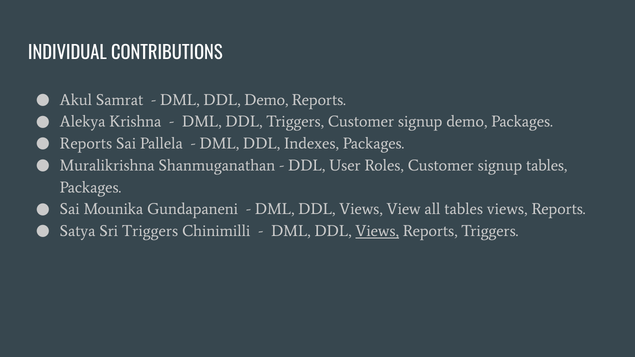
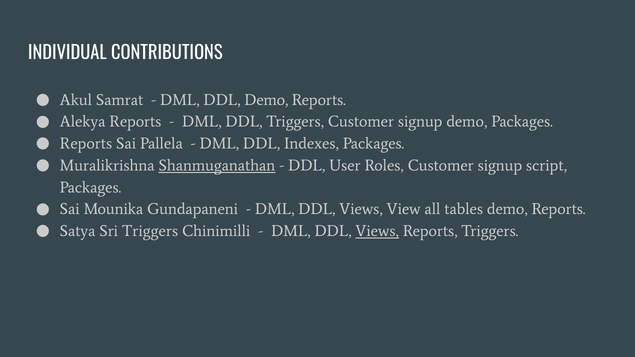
Alekya Krishna: Krishna -> Reports (135, 122)
Shanmuganathan underline: none -> present (217, 166)
signup tables: tables -> script (547, 166)
tables views: views -> demo (507, 209)
